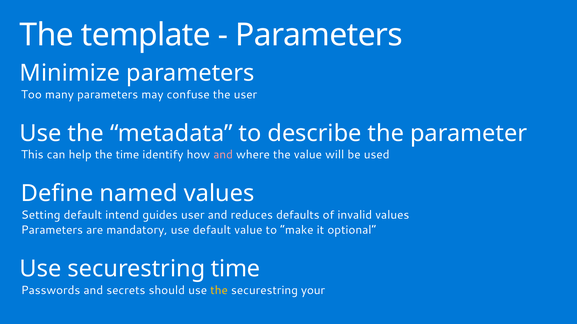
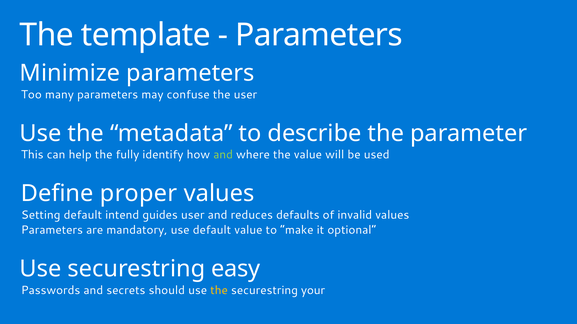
the time: time -> fully (127, 155)
and colour: pink -> light green (223, 155)
named: named -> proper (139, 194)
securestring time: time -> easy (236, 269)
